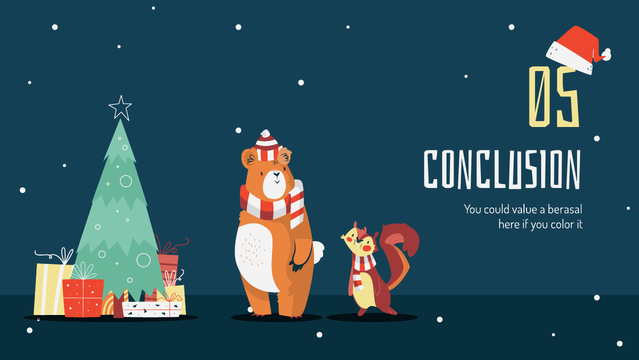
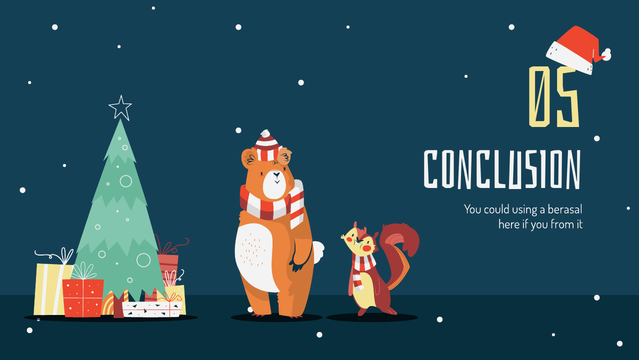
value: value -> using (525, 209)
color: color -> from (562, 224)
